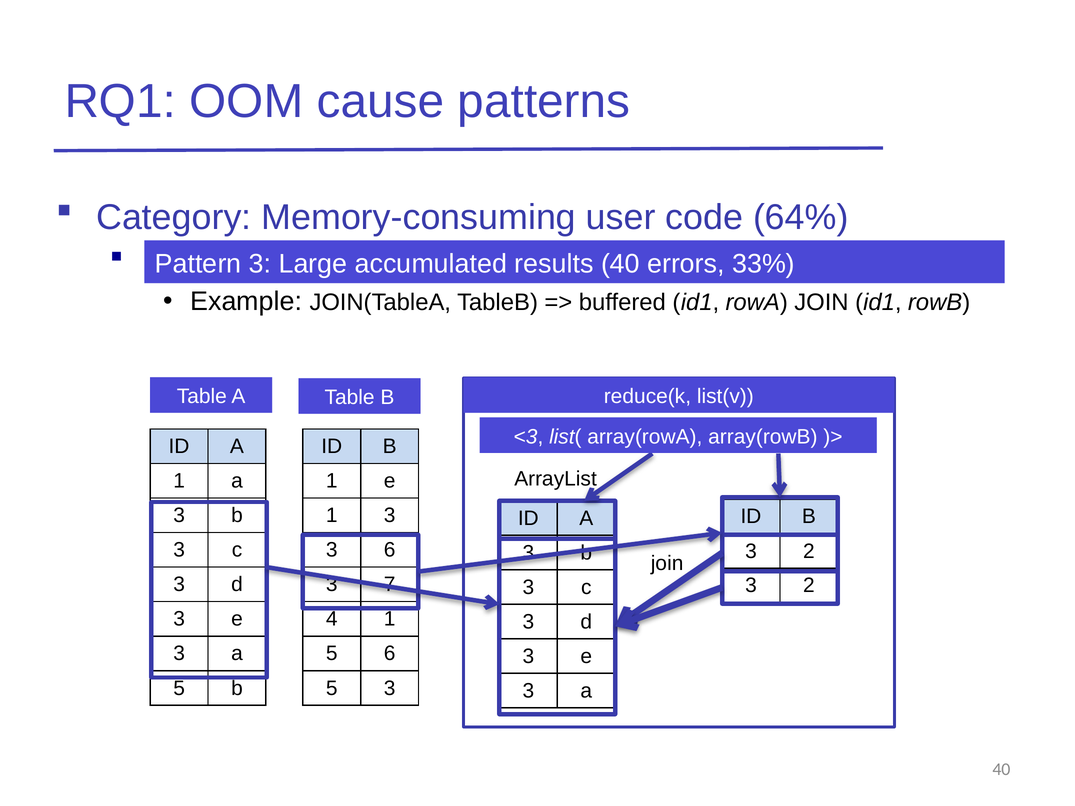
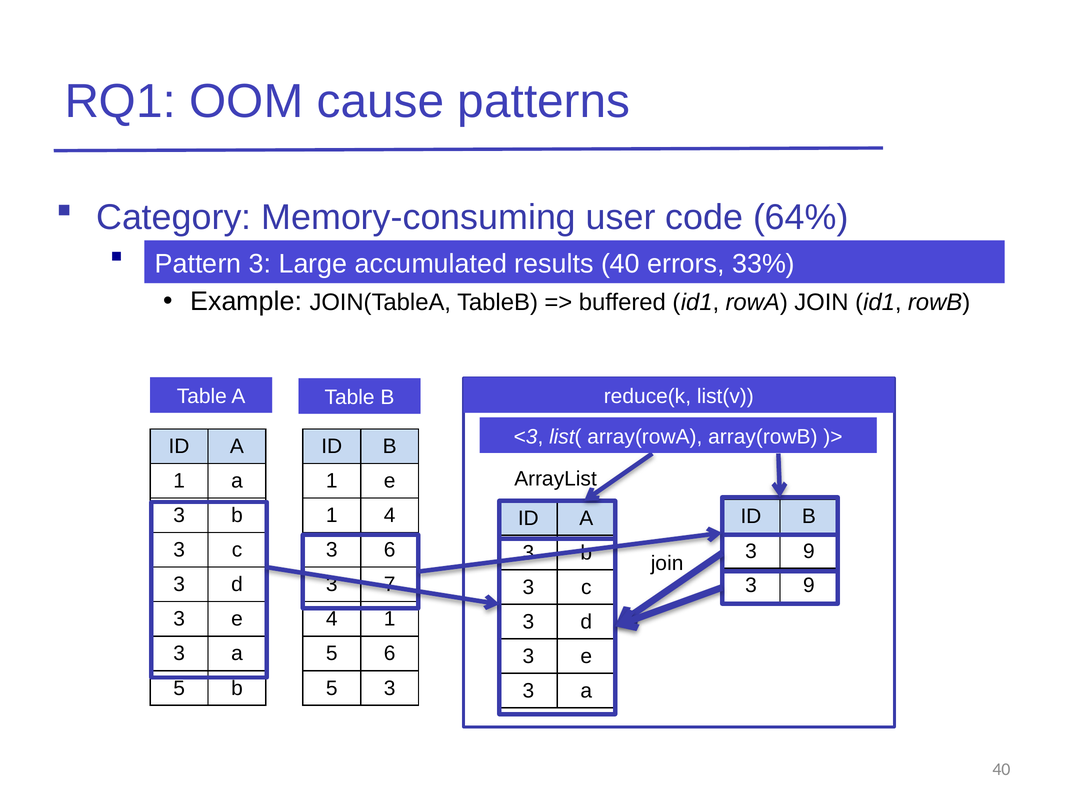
1 3: 3 -> 4 (390, 516)
2: 2 -> 9 (809, 551)
2: 2 -> 9 (809, 586)
